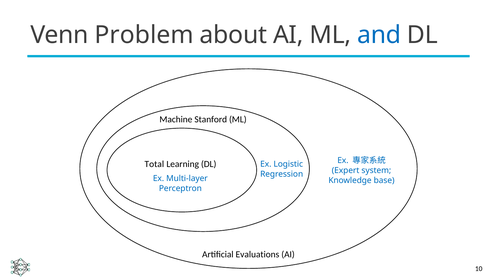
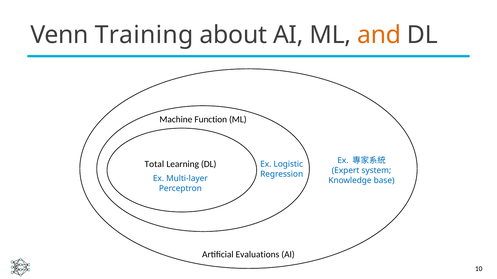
Problem: Problem -> Training (144, 35)
and colour: blue -> orange (379, 35)
Stanford: Stanford -> Function (211, 120)
